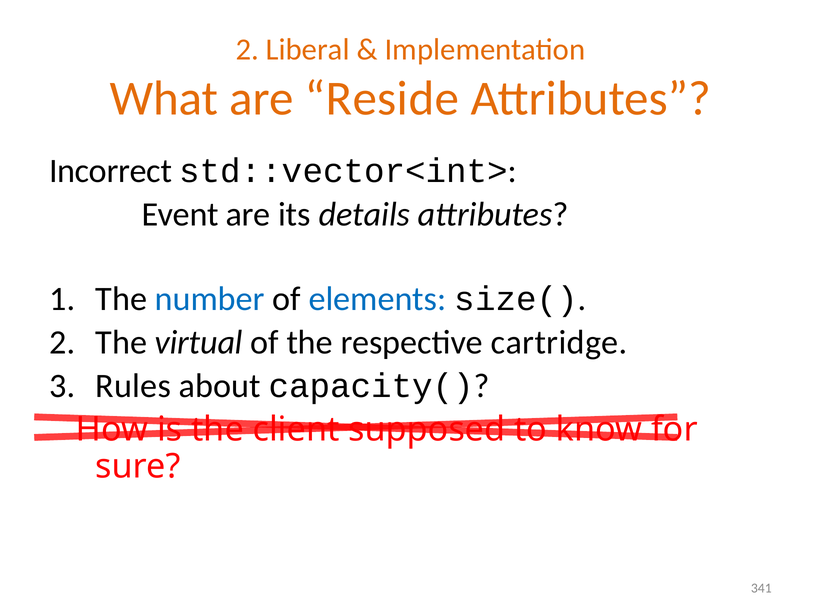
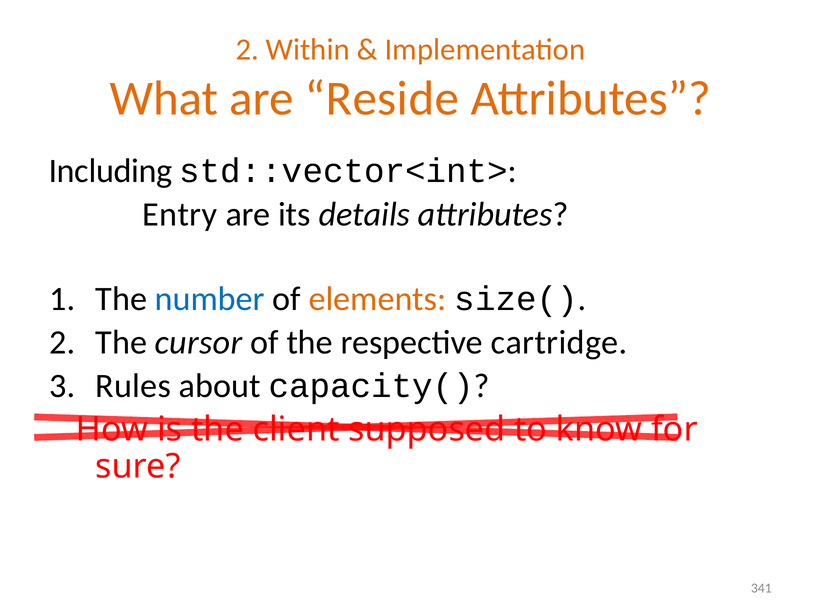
Liberal: Liberal -> Within (308, 49)
Incorrect: Incorrect -> Including (111, 171)
Event: Event -> Entry (180, 214)
elements colour: blue -> orange (377, 299)
virtual: virtual -> cursor (199, 342)
